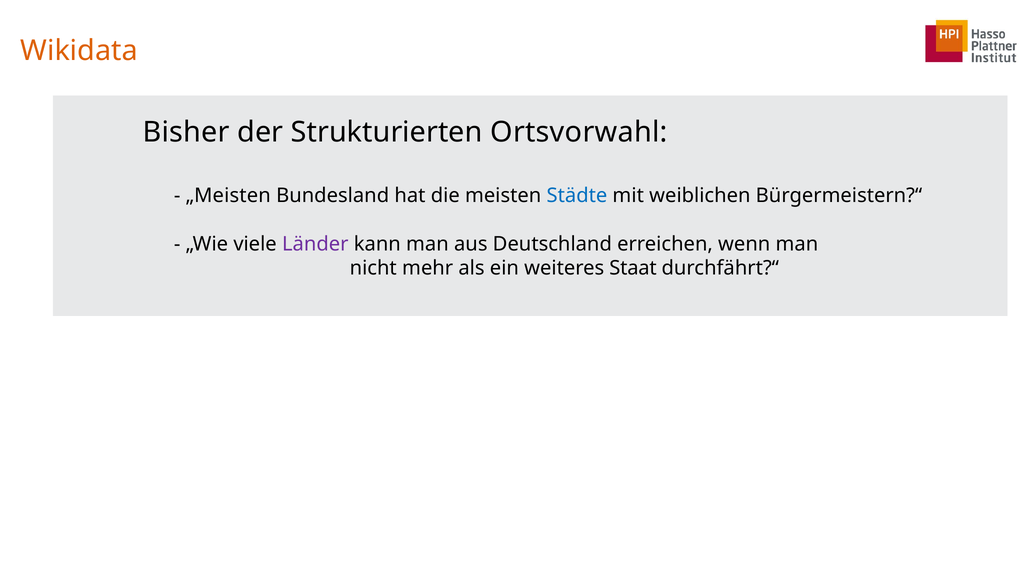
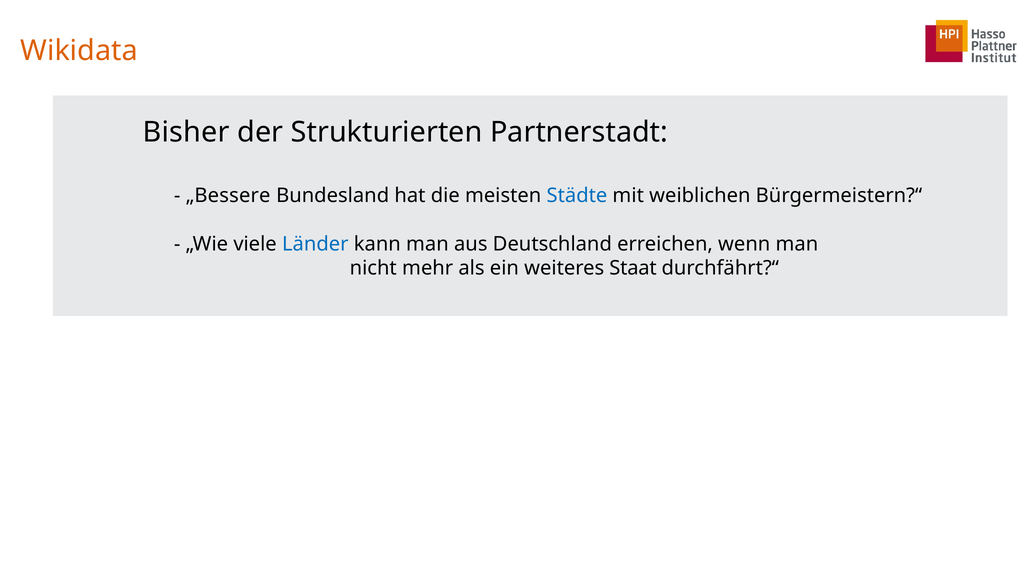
Ortsvorwahl: Ortsvorwahl -> Partnerstadt (579, 132)
„Meisten: „Meisten -> „Bessere (228, 195)
Länder colour: purple -> blue (315, 244)
